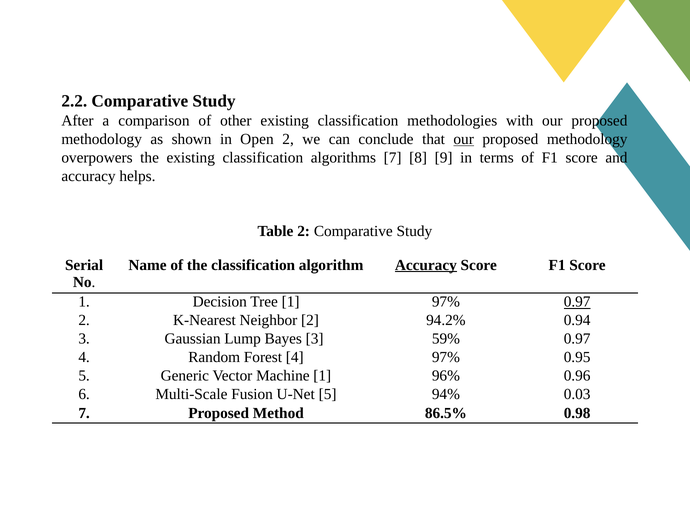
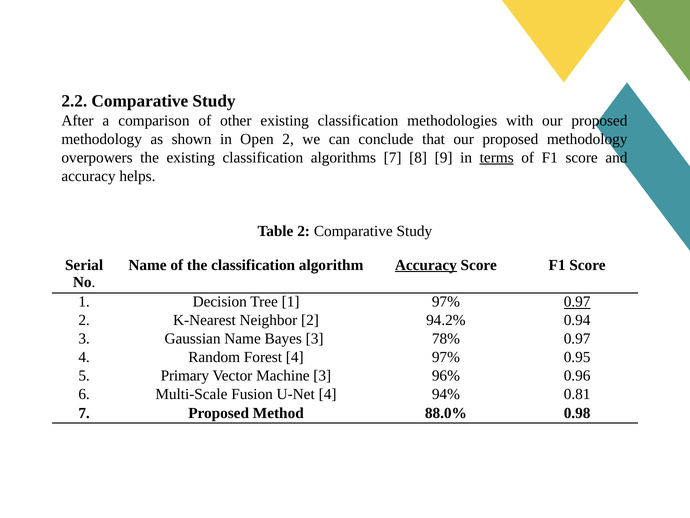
our underline: present -> none (464, 139)
terms underline: none -> present (497, 157)
Gaussian Lump: Lump -> Name (243, 338)
59%: 59% -> 78% (446, 338)
Generic: Generic -> Primary (185, 375)
Machine 1: 1 -> 3 (322, 375)
U-Net 5: 5 -> 4 (328, 394)
0.03: 0.03 -> 0.81 (577, 394)
86.5%: 86.5% -> 88.0% (446, 413)
